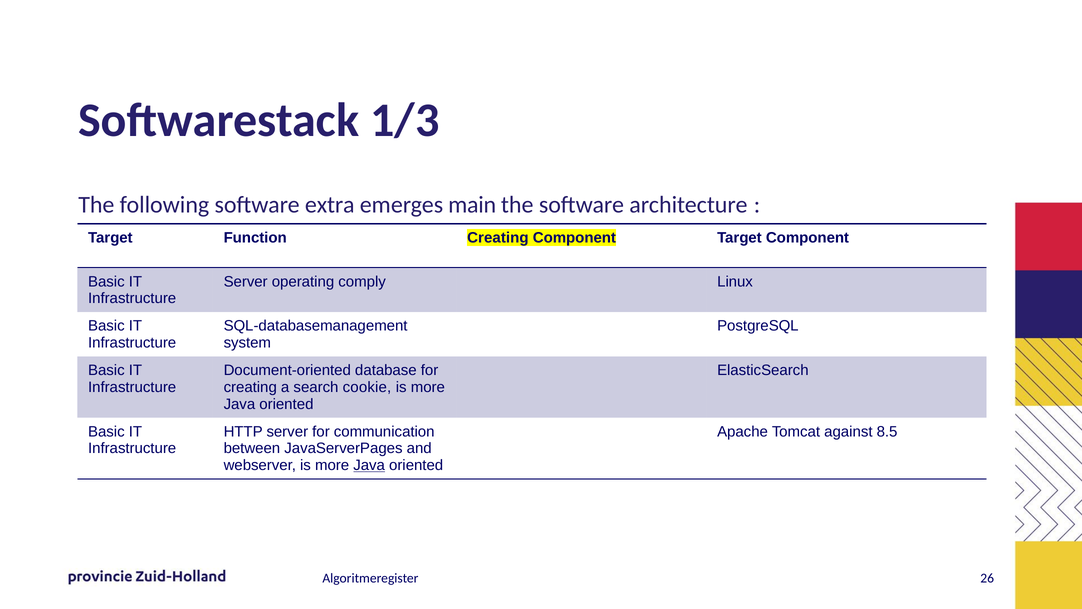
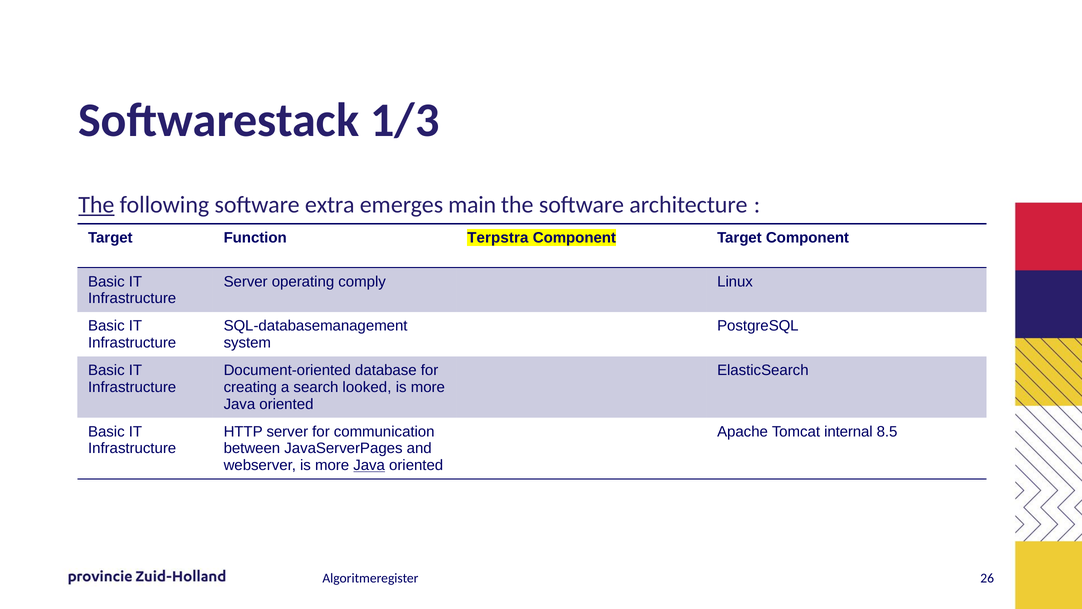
The underline: none -> present (96, 205)
Function Creating: Creating -> Terpstra (498, 238)
cookie: cookie -> looked (367, 387)
against: against -> internal (848, 431)
